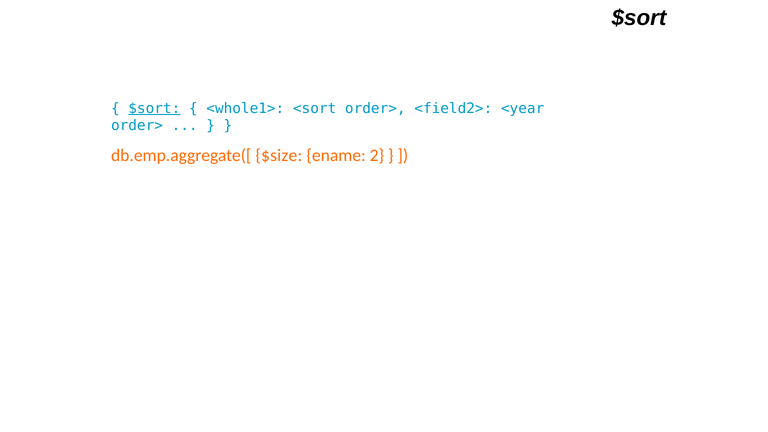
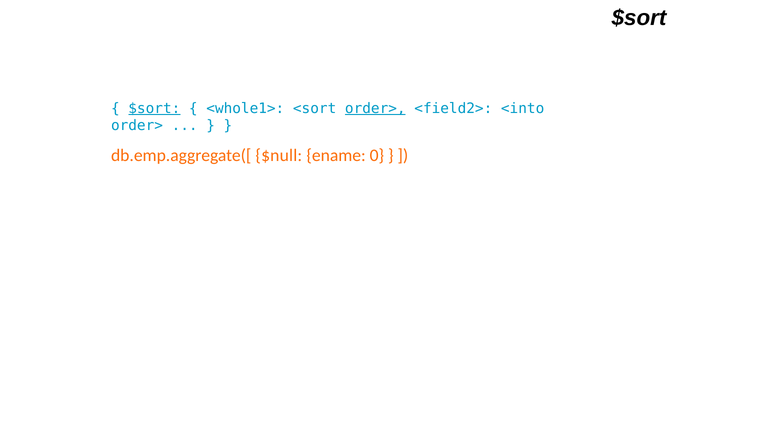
order> underline: none -> present (375, 108)
<year: <year -> <into (523, 108)
$size: $size -> $null (279, 155)
2: 2 -> 0 (377, 155)
